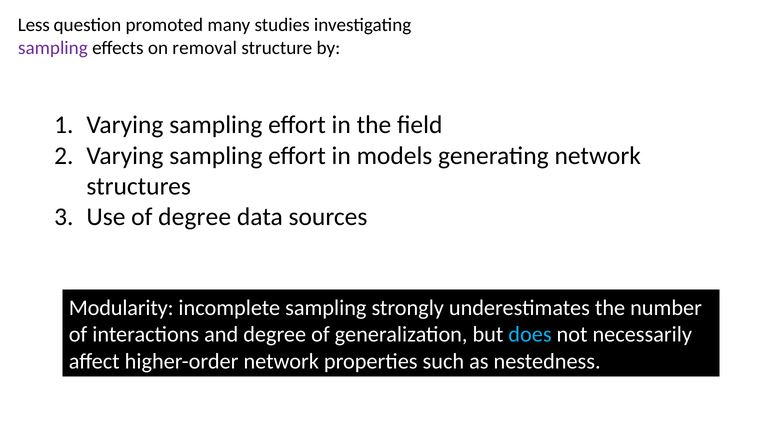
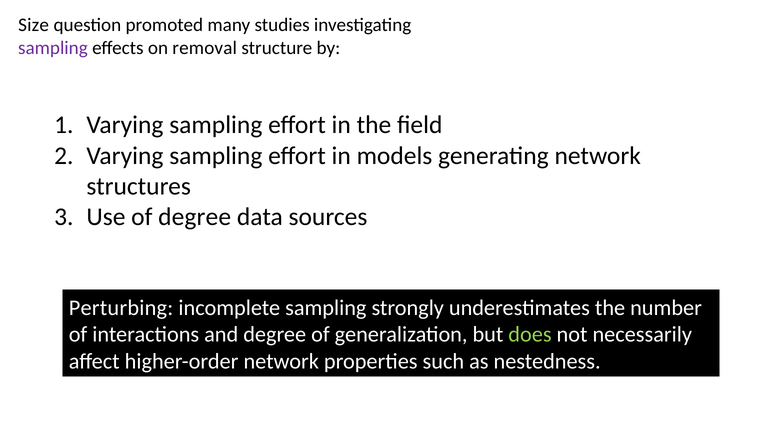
Less: Less -> Size (34, 25)
Modularity: Modularity -> Perturbing (121, 308)
does colour: light blue -> light green (530, 335)
